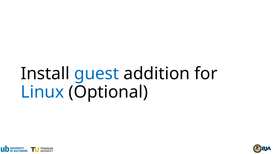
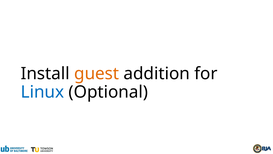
guest colour: blue -> orange (97, 73)
